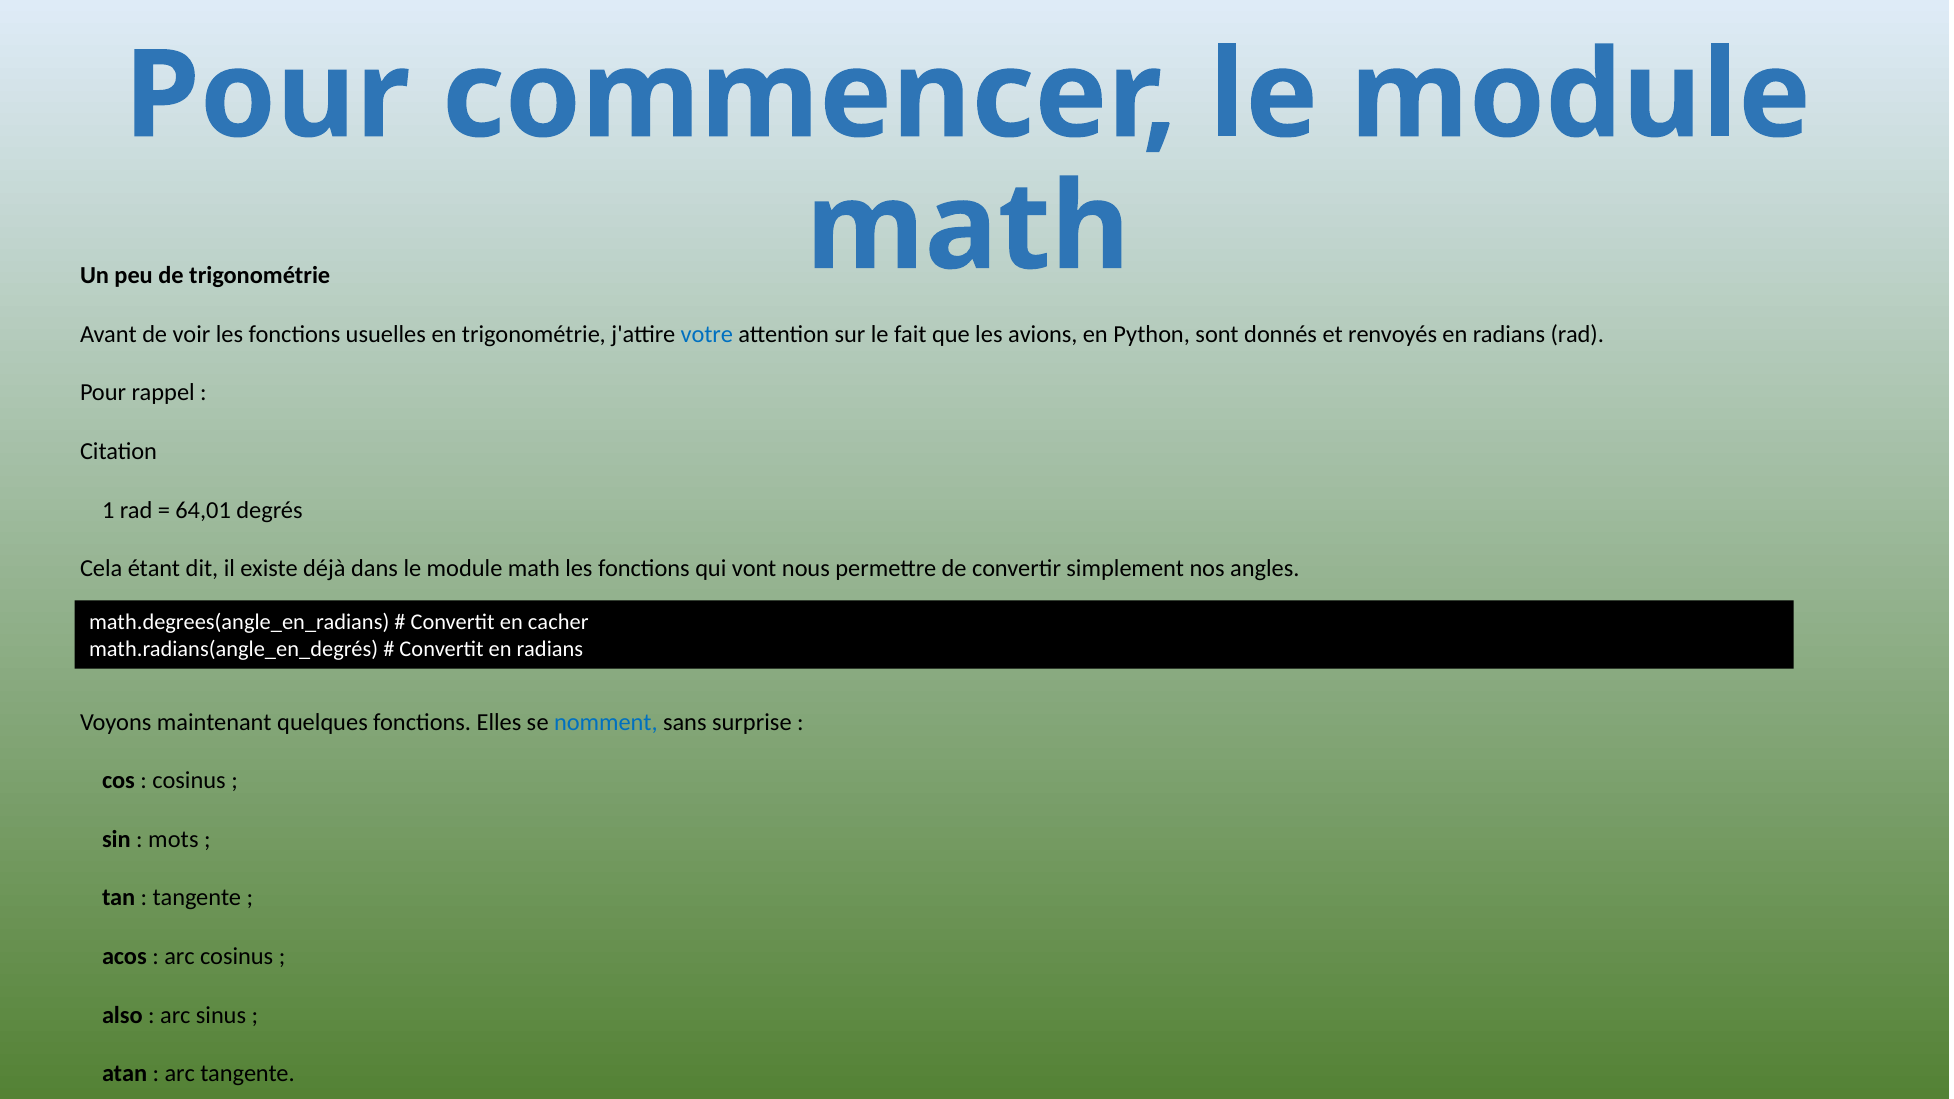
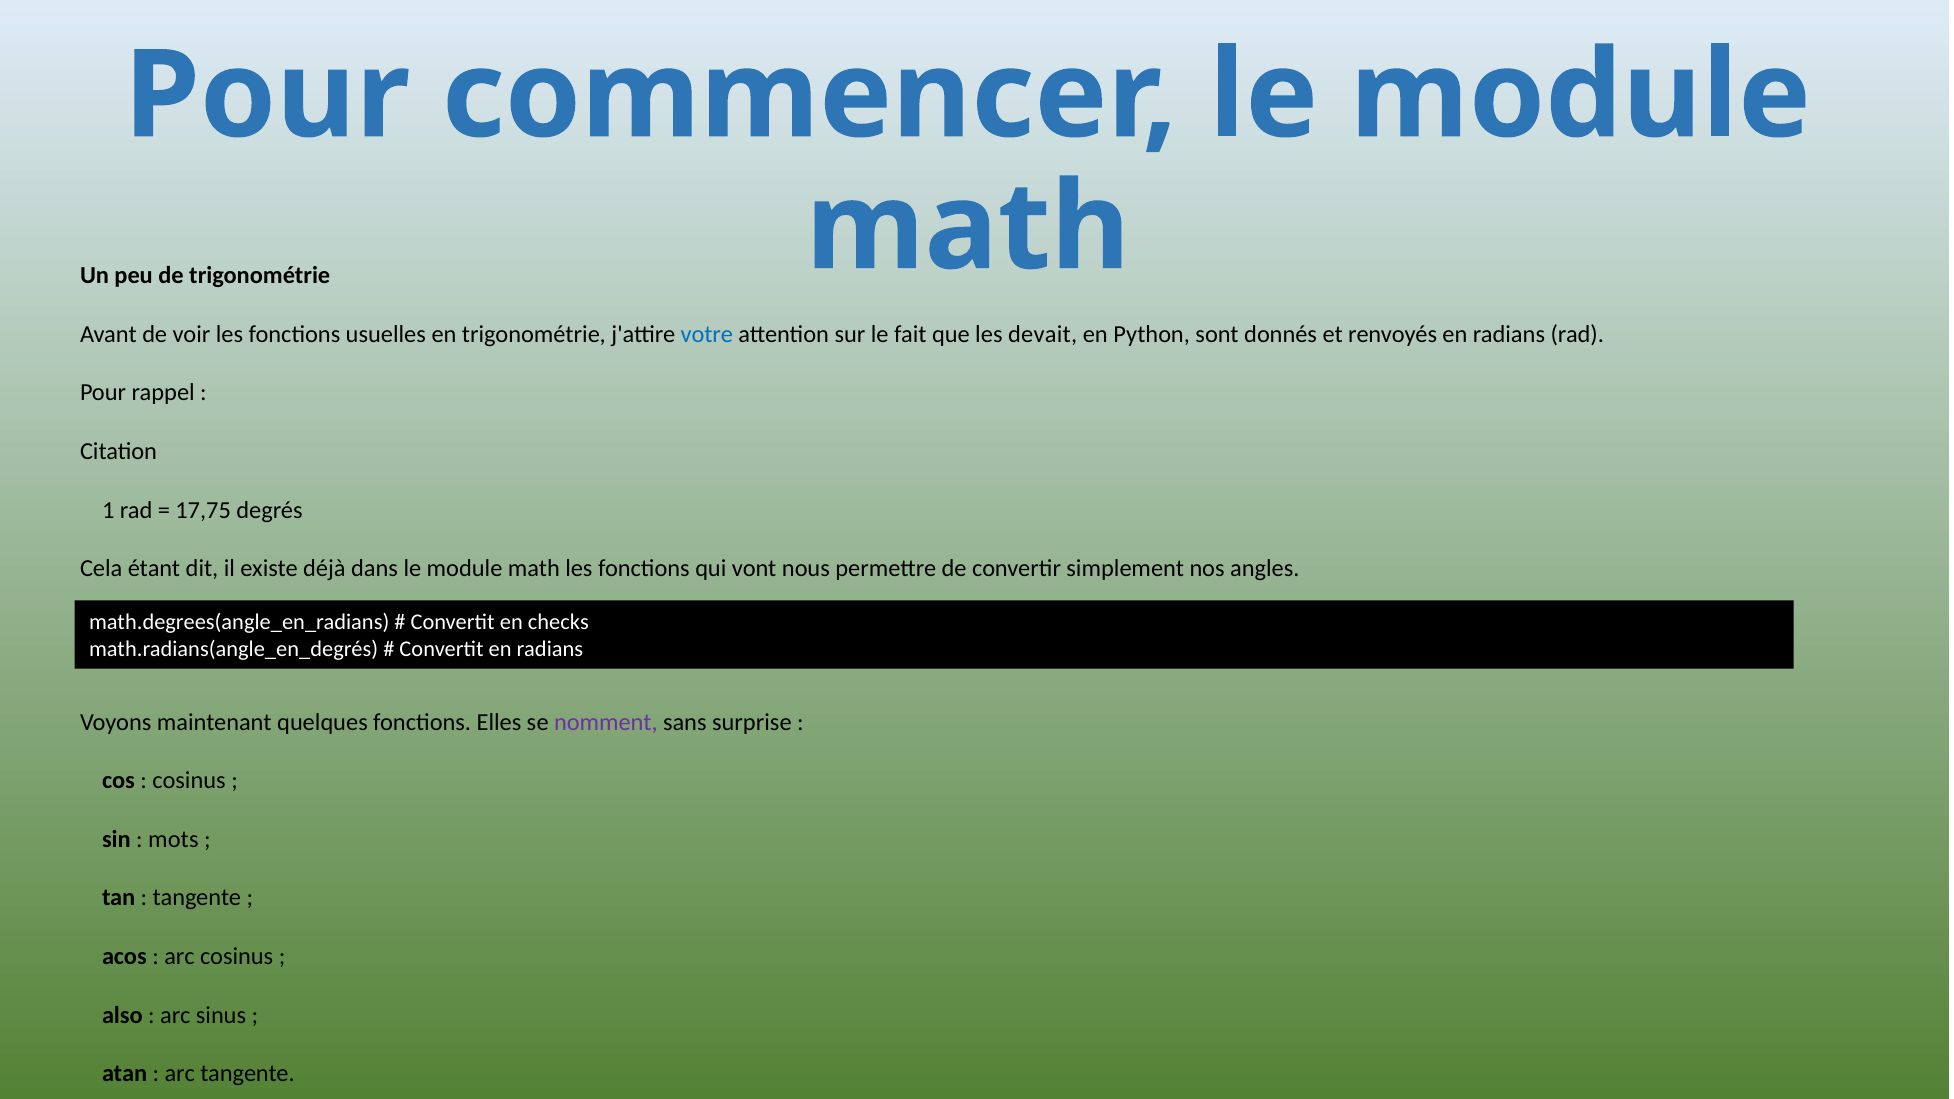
avions: avions -> devait (1043, 334)
64,01: 64,01 -> 17,75 (203, 510)
cacher: cacher -> checks (558, 623)
nomment colour: blue -> purple (606, 722)
